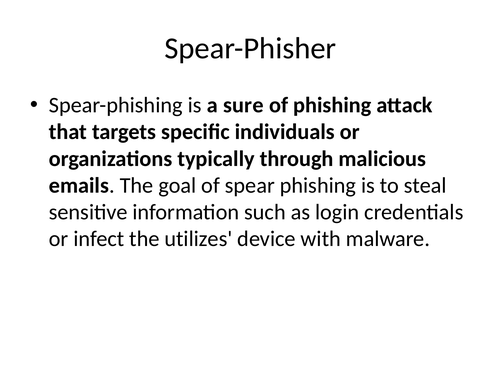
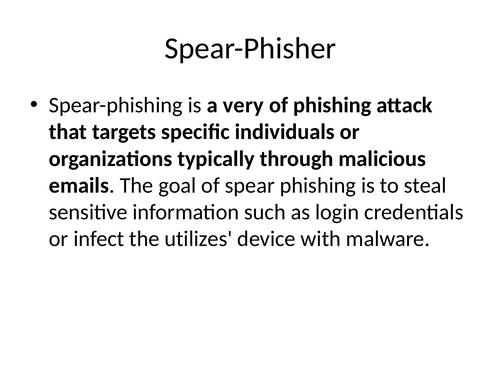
sure: sure -> very (243, 105)
